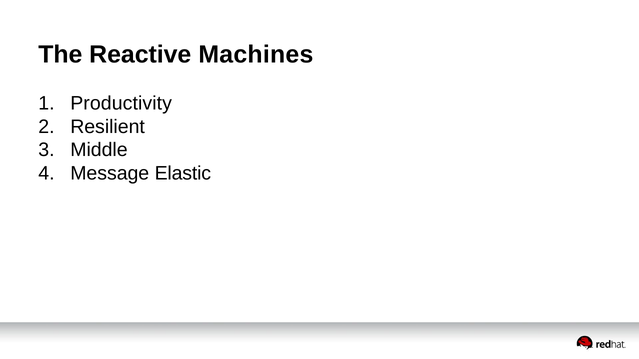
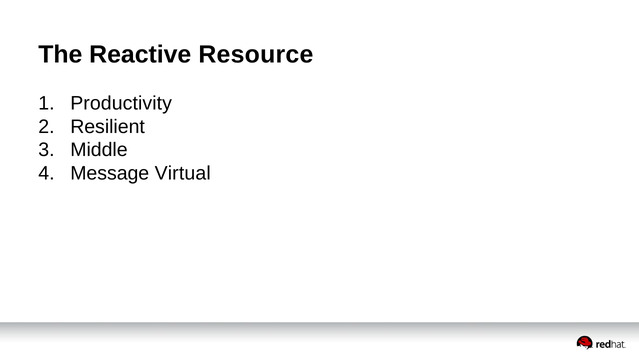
Machines: Machines -> Resource (256, 55)
Elastic: Elastic -> Virtual (183, 174)
